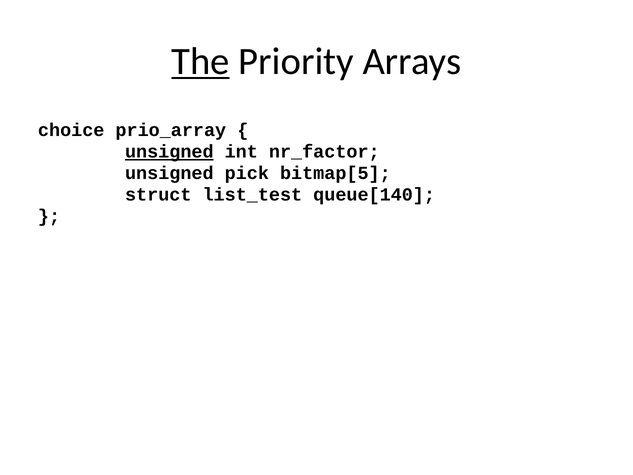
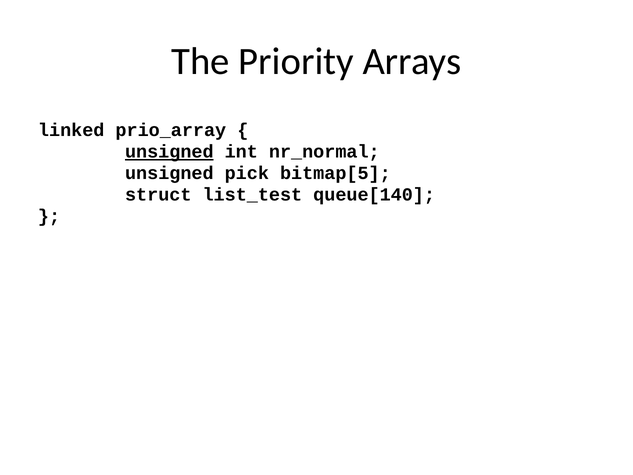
The underline: present -> none (201, 61)
choice: choice -> linked (71, 130)
nr_factor: nr_factor -> nr_normal (324, 152)
